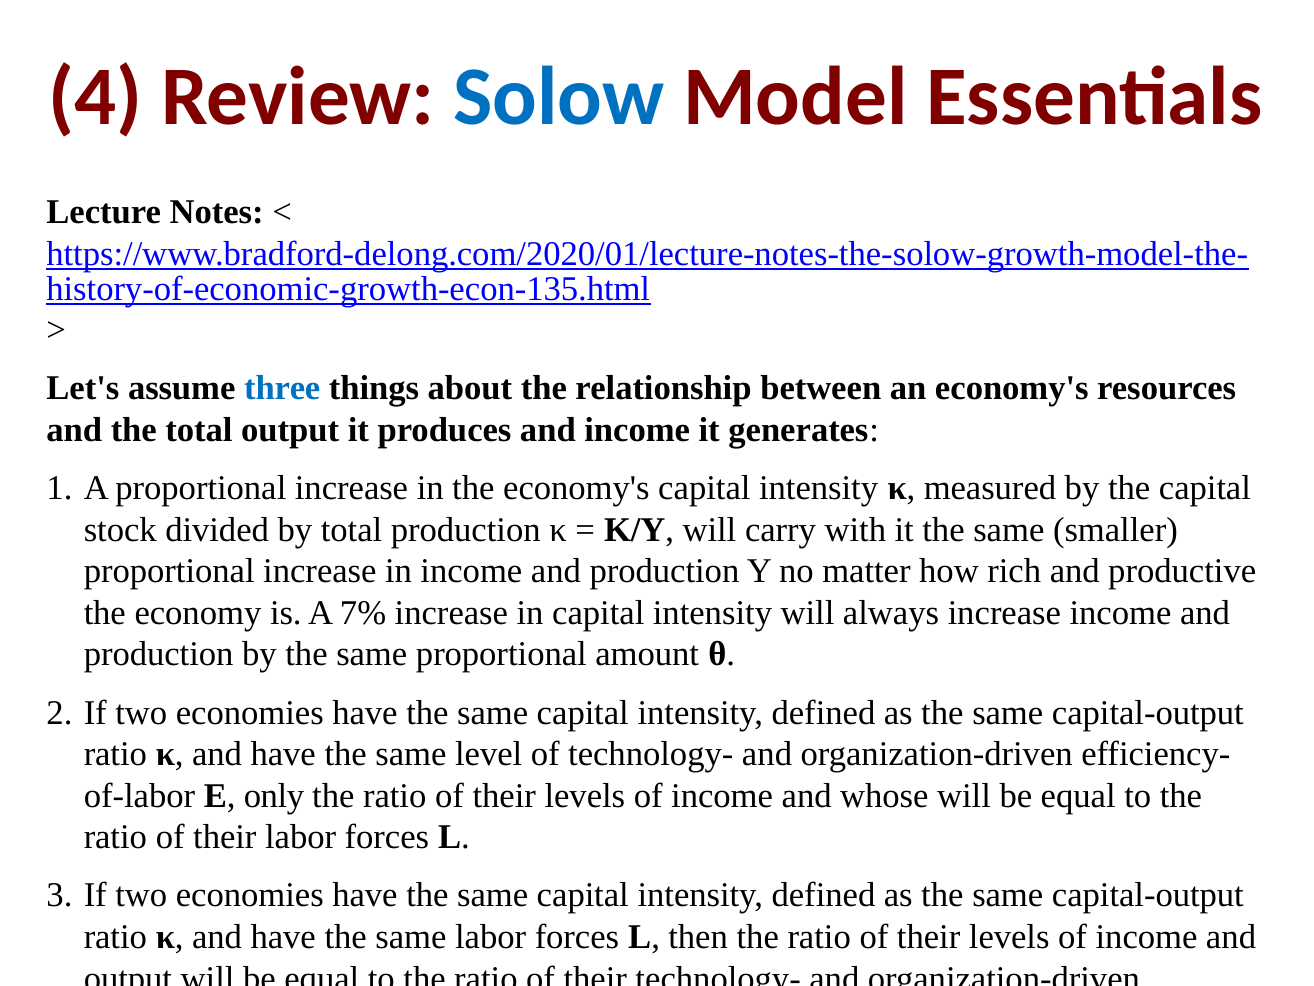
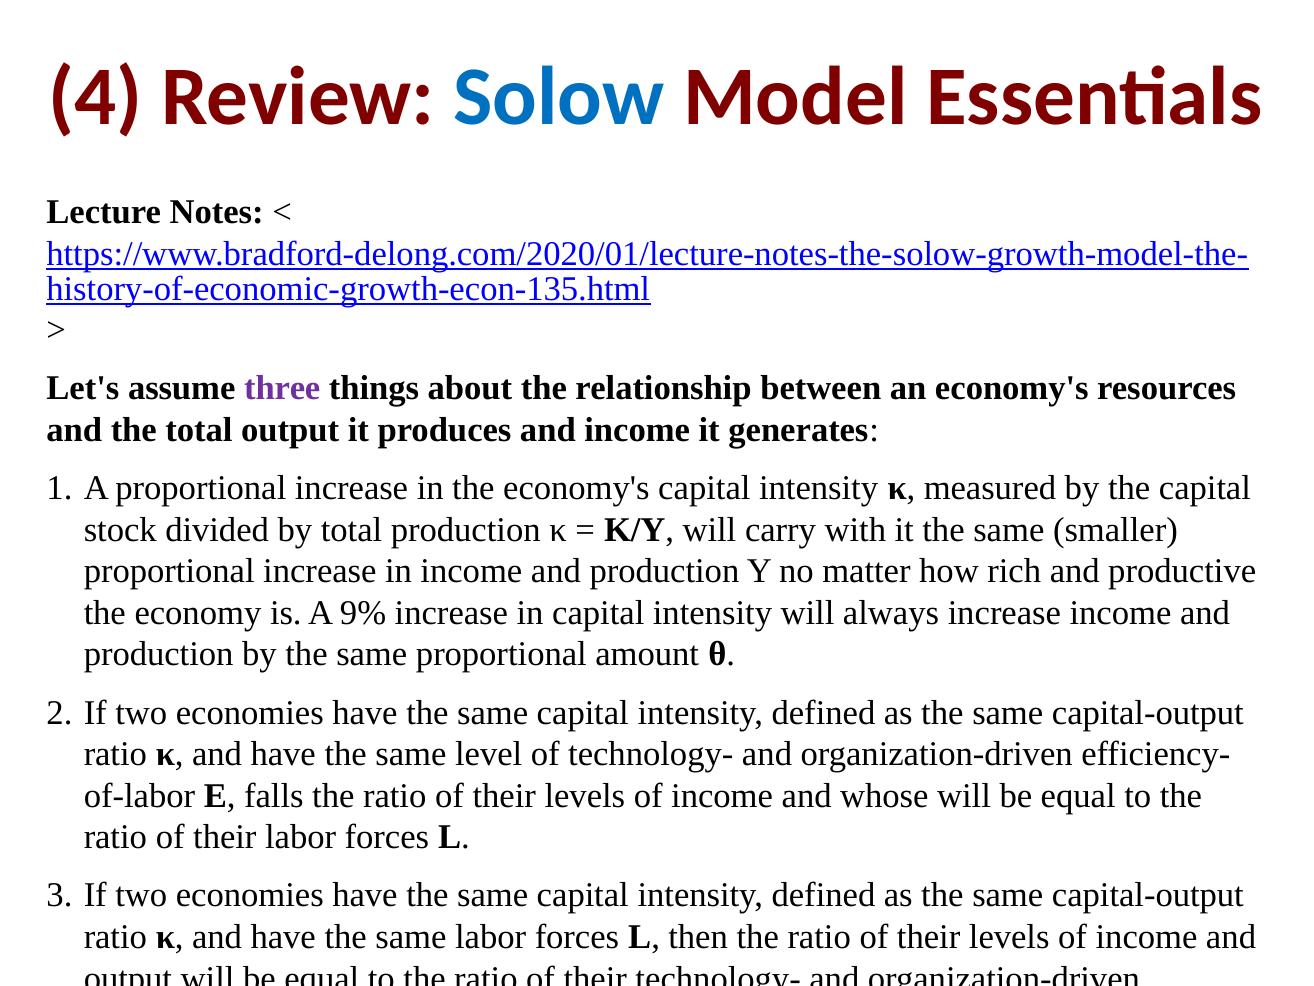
three colour: blue -> purple (282, 388)
7%: 7% -> 9% (363, 613)
only: only -> falls (274, 795)
